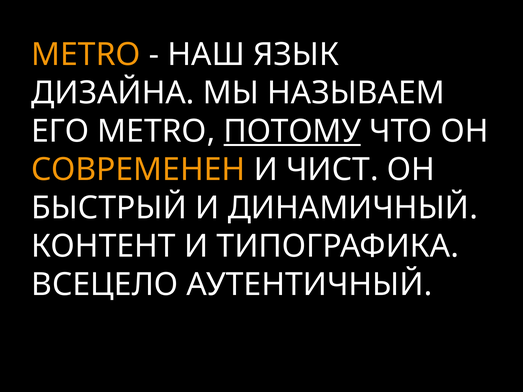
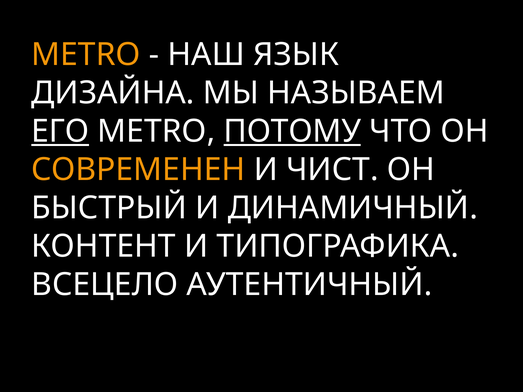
ЕГО underline: none -> present (60, 131)
